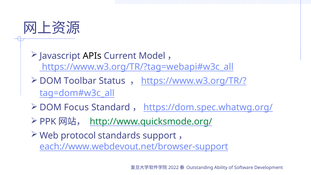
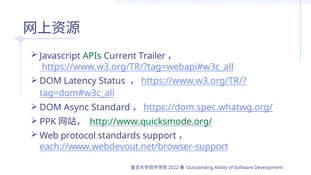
APIs colour: black -> green (92, 56)
Model: Model -> Trailer (152, 56)
Toolbar: Toolbar -> Latency (80, 81)
Focus: Focus -> Async (76, 107)
